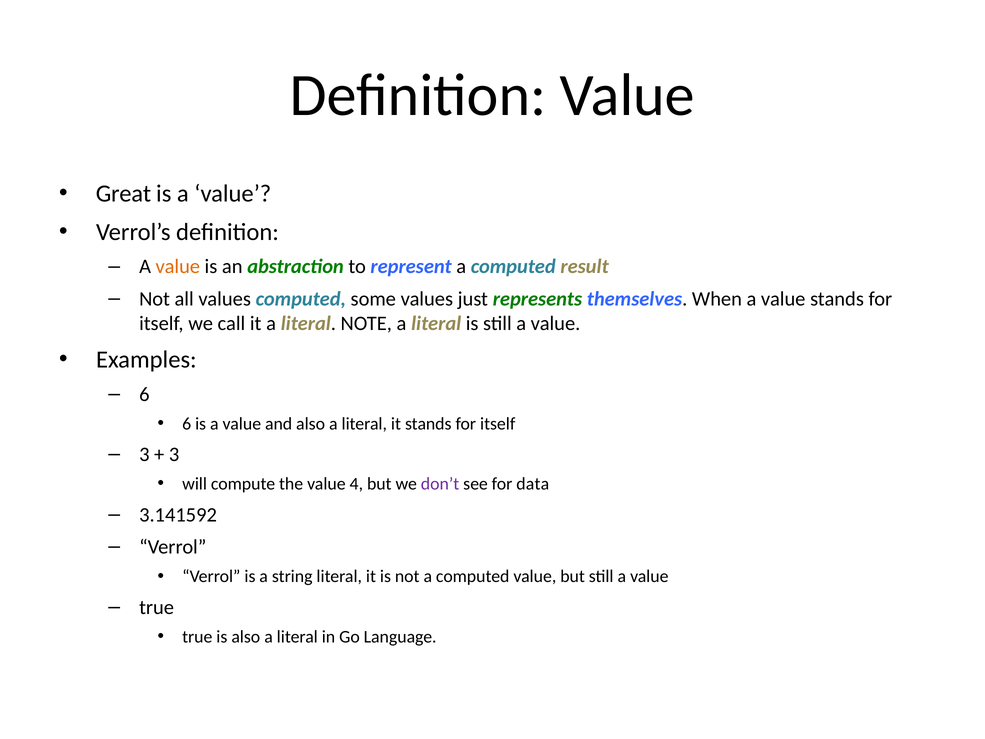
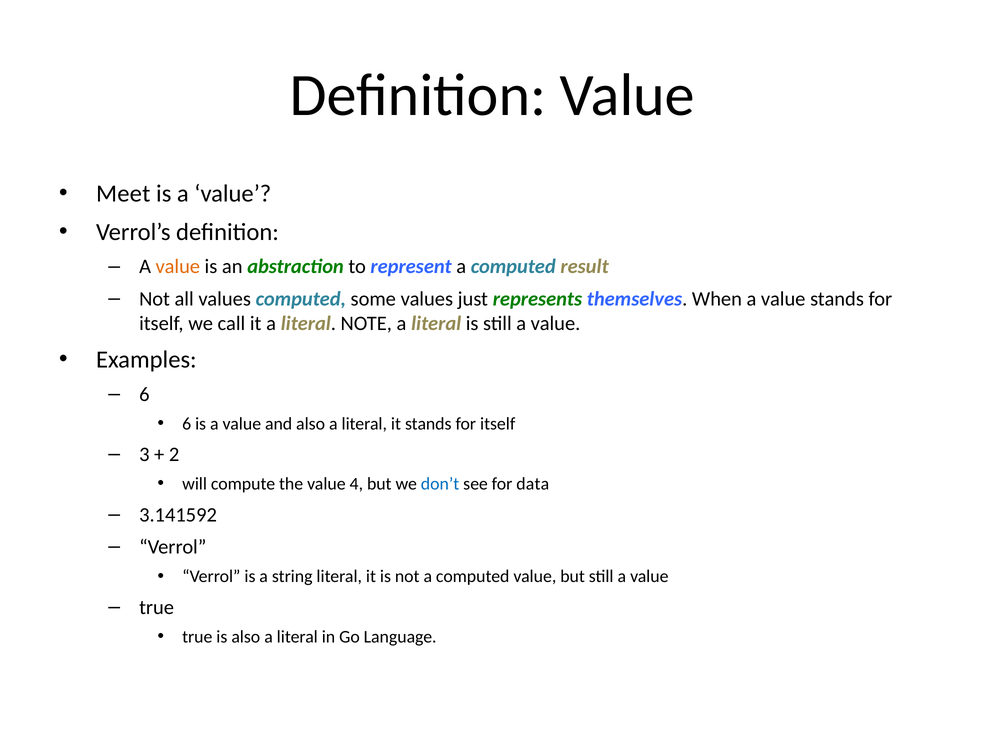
Great: Great -> Meet (123, 194)
3: 3 -> 2 (174, 454)
don’t colour: purple -> blue (440, 484)
